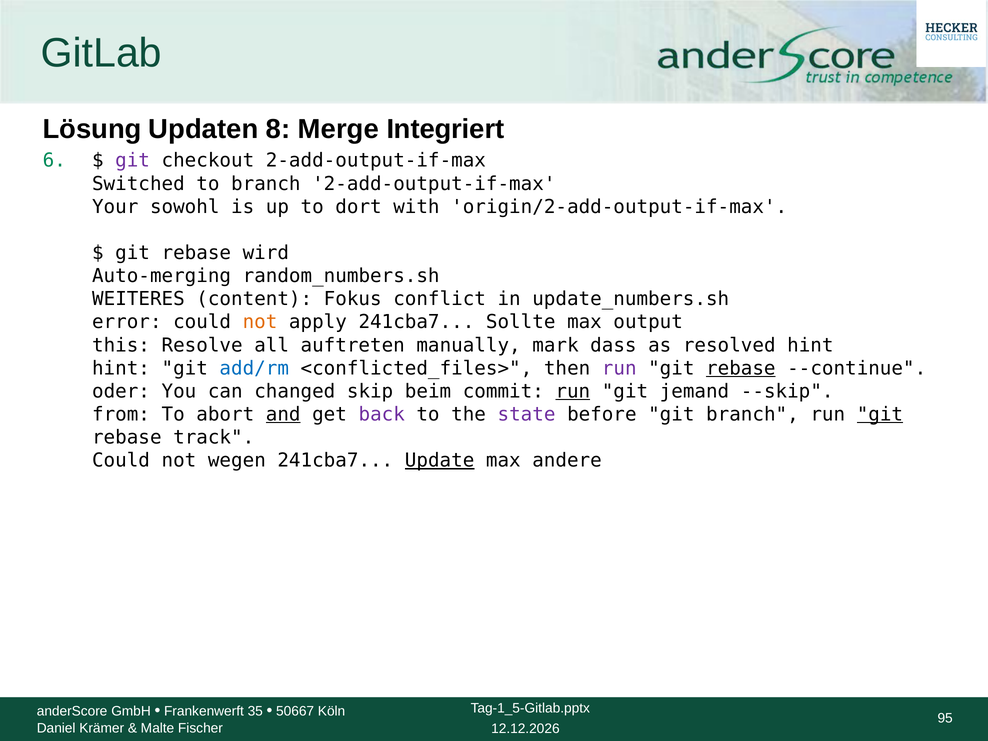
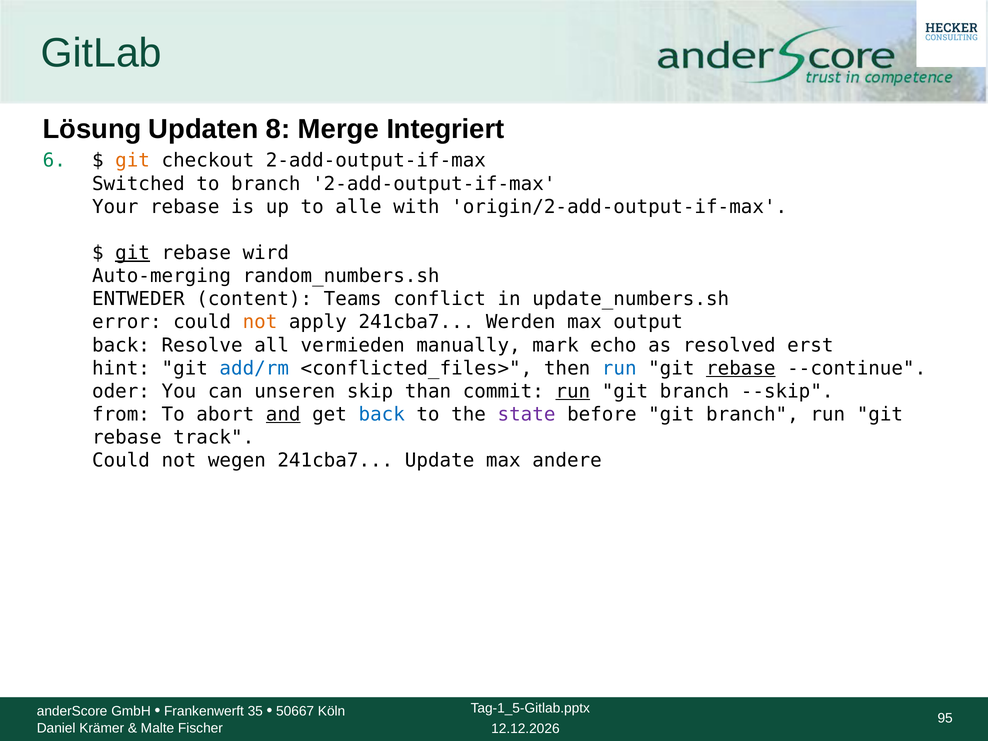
git colour: purple -> orange (133, 161)
Your sowohl: sowohl -> rebase (185, 207)
dort: dort -> alle (359, 207)
git underline: none -> present (133, 253)
WEITERES: WEITERES -> ENTWEDER (138, 299)
Fokus: Fokus -> Teams (353, 299)
Sollte: Sollte -> Werden (521, 322)
this: this -> back (121, 345)
auftreten: auftreten -> vermieden (353, 345)
dass: dass -> echo (613, 345)
resolved hint: hint -> erst (810, 345)
run colour: purple -> blue (619, 368)
changed: changed -> unseren (295, 391)
beim: beim -> than (428, 391)
jemand: jemand -> branch (694, 391)
back colour: purple -> blue (382, 414)
git underline: present -> none (880, 414)
Update underline: present -> none (440, 461)
